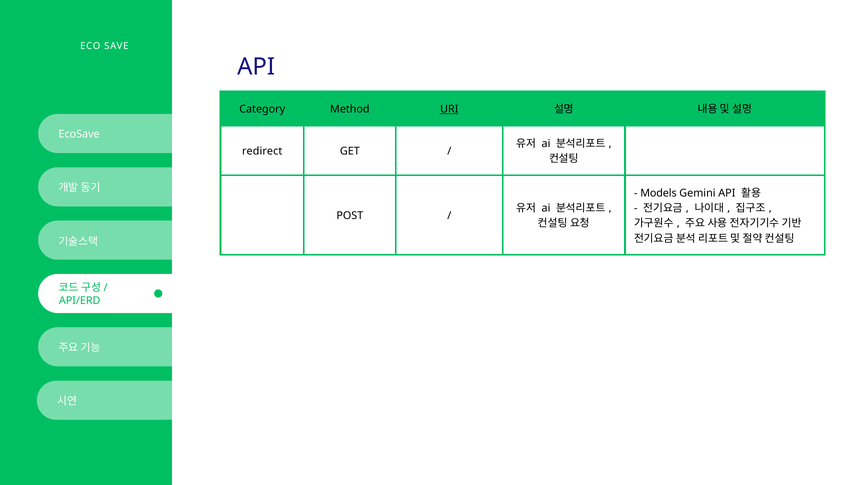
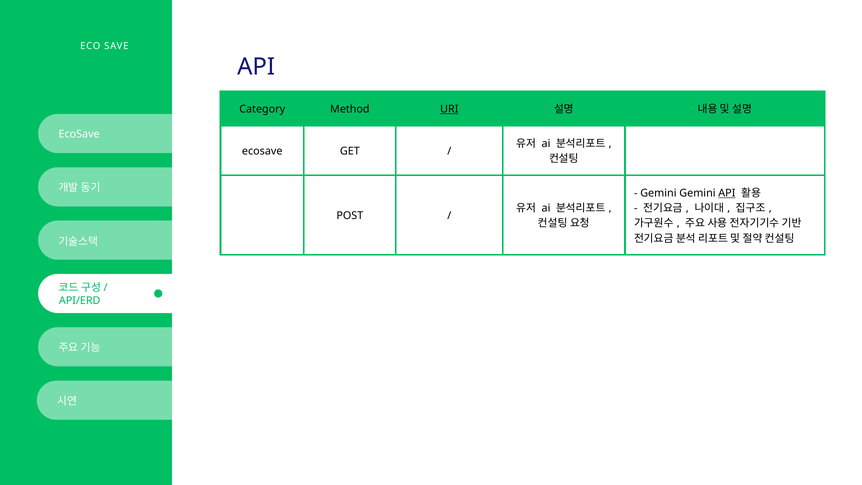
redirect: redirect -> ecosave (262, 151)
Models: Models -> Gemini (658, 193)
API underline: none -> present (727, 193)
